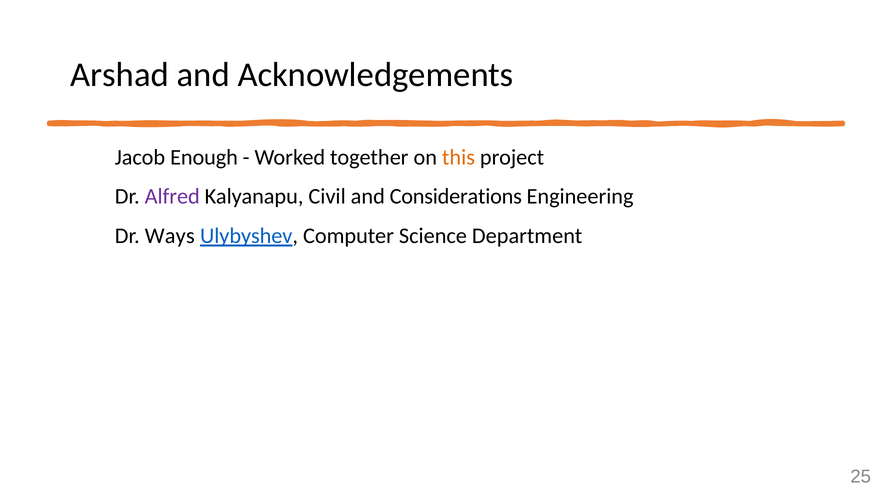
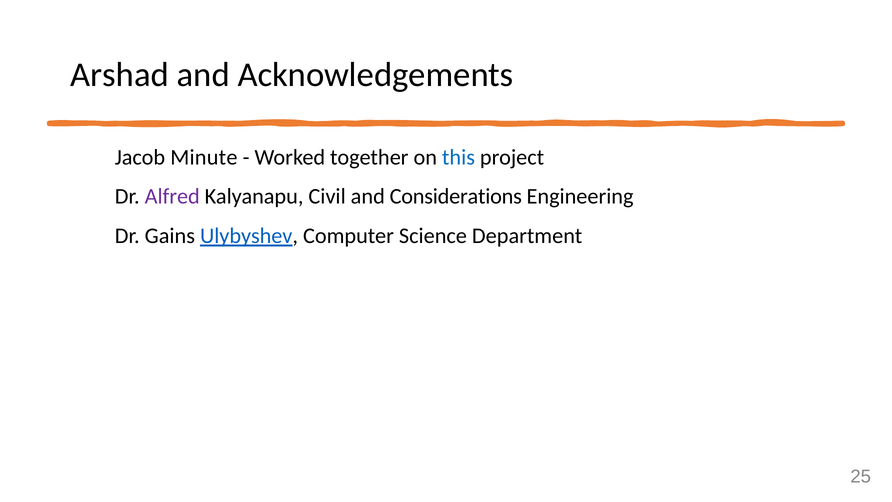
Enough: Enough -> Minute (204, 158)
this colour: orange -> blue (459, 158)
Ways: Ways -> Gains (170, 236)
